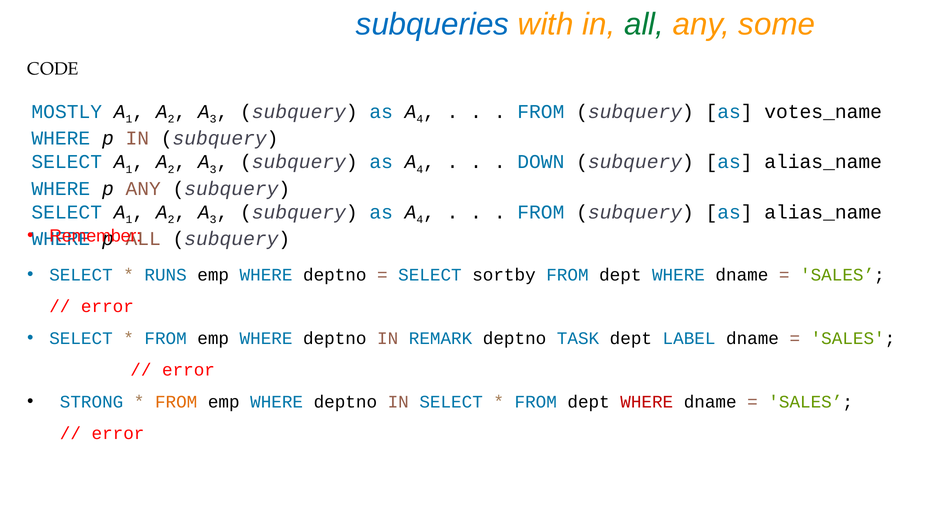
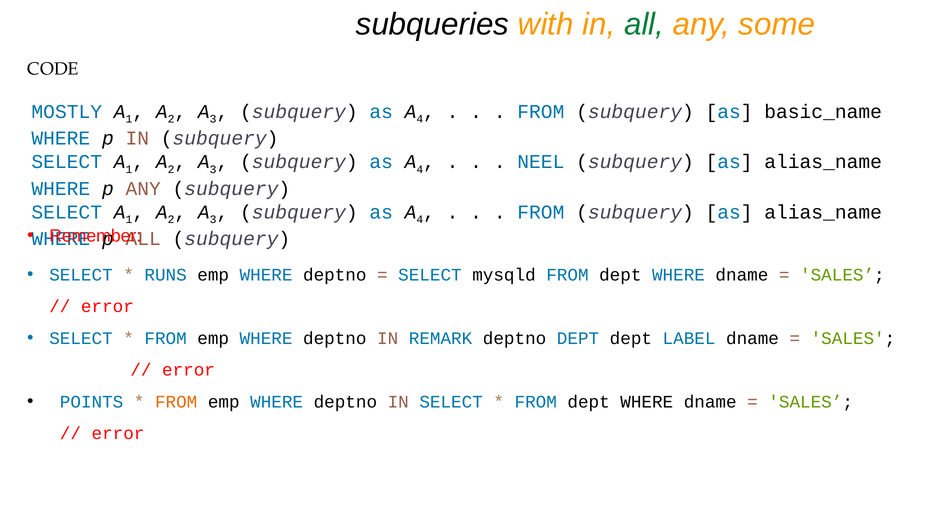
subqueries colour: blue -> black (433, 24)
votes_name: votes_name -> basic_name (823, 111)
DOWN: DOWN -> NEEL (541, 162)
sortby: sortby -> mysqld (504, 275)
deptno TASK: TASK -> DEPT (578, 338)
STRONG: STRONG -> POINTS (92, 402)
WHERE colour: red -> black (647, 402)
